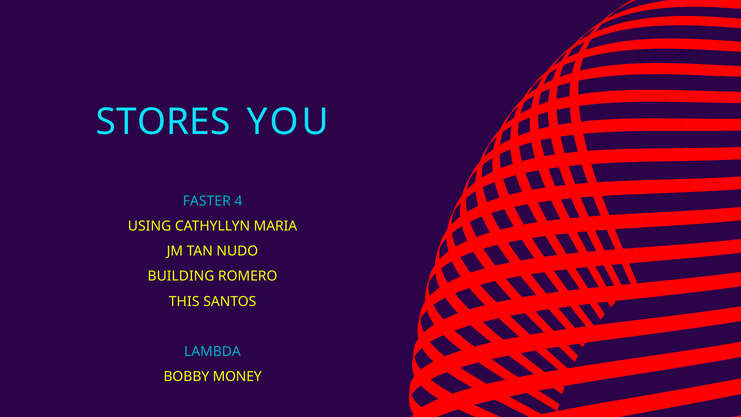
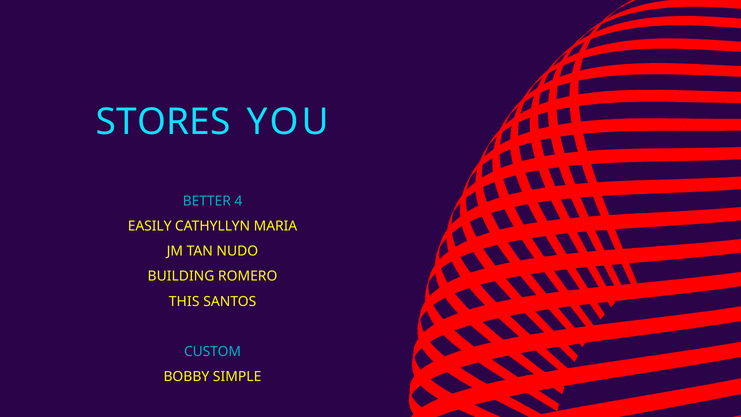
FASTER: FASTER -> BETTER (207, 201)
USING: USING -> EASILY (150, 226)
LAMBDA: LAMBDA -> CUSTOM (213, 351)
MONEY: MONEY -> SIMPLE (237, 376)
